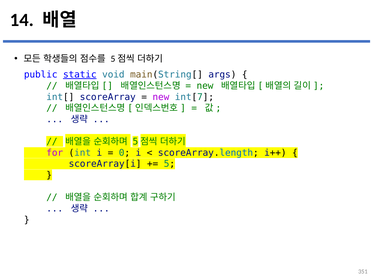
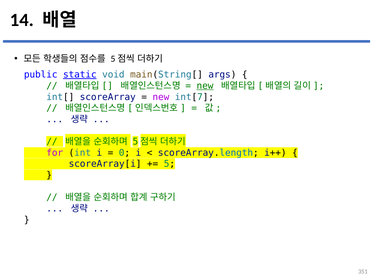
new underline: none -> present (205, 86)
